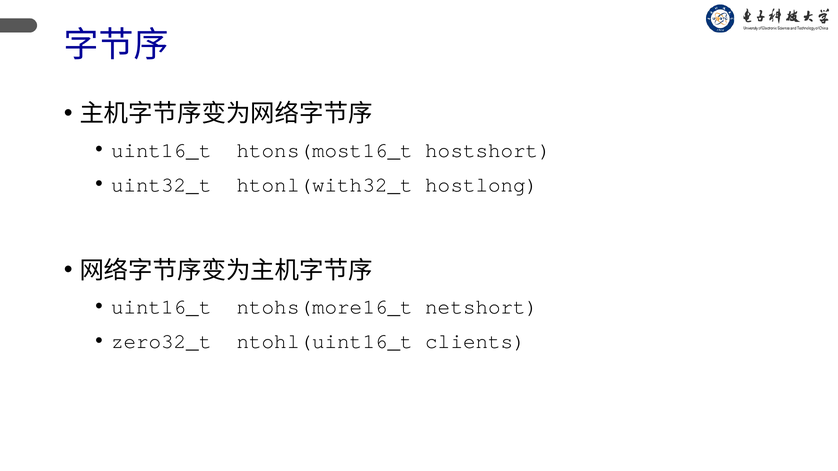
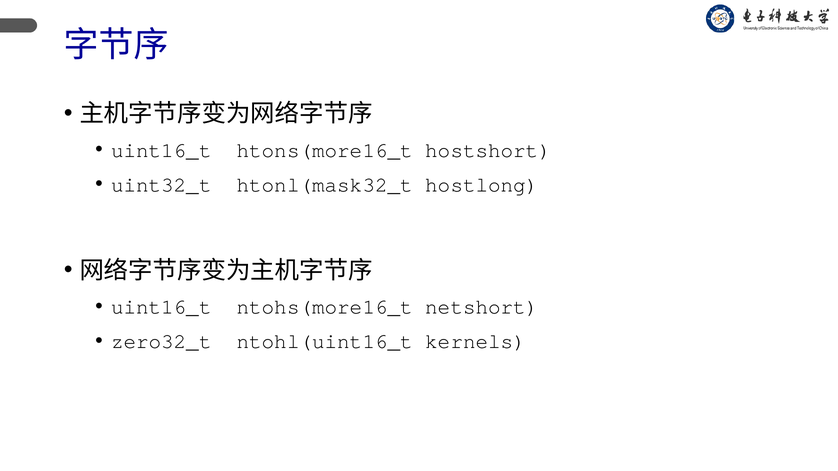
htons(most16_t: htons(most16_t -> htons(more16_t (325, 150)
htonl(with32_t: htonl(with32_t -> htonl(mask32_t (325, 185)
clients: clients -> kernels (476, 342)
